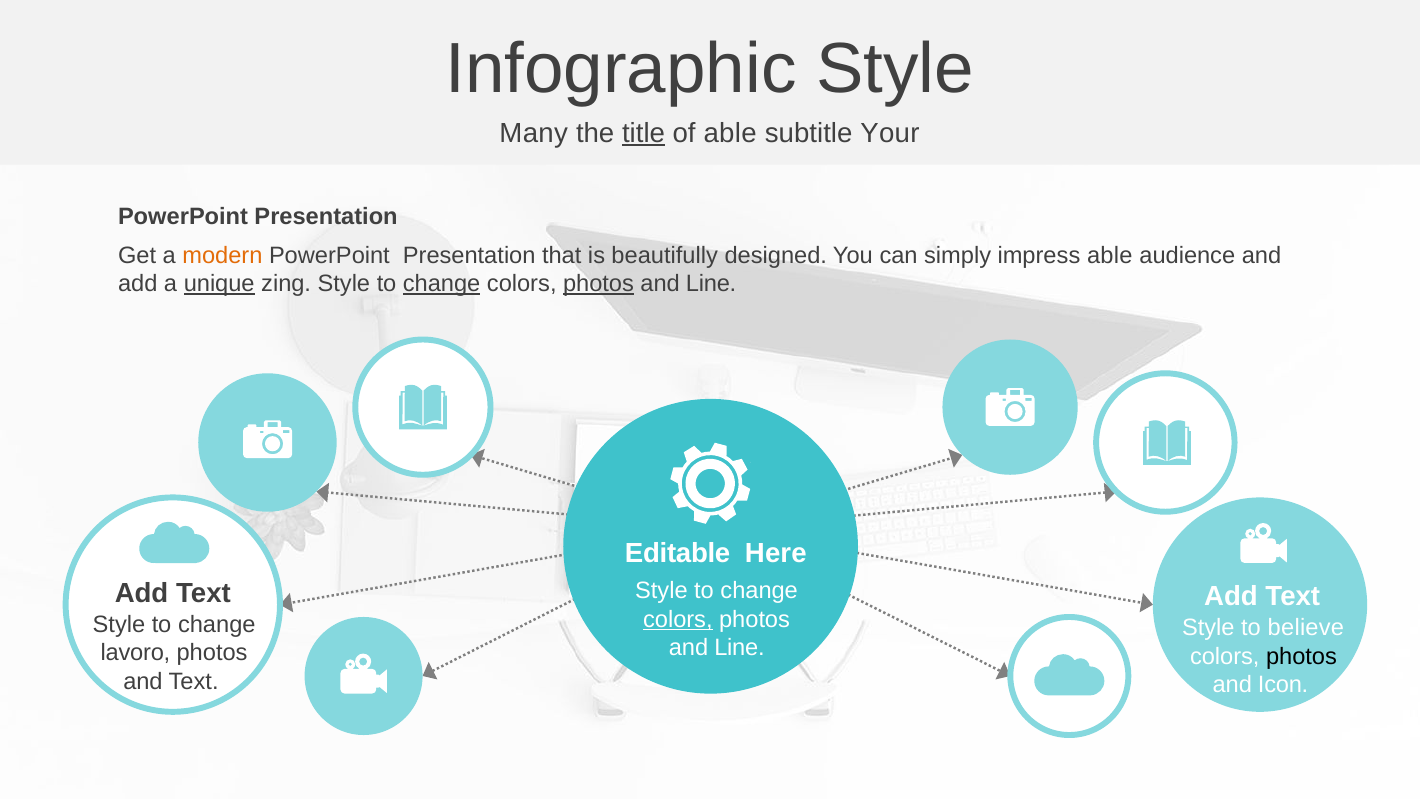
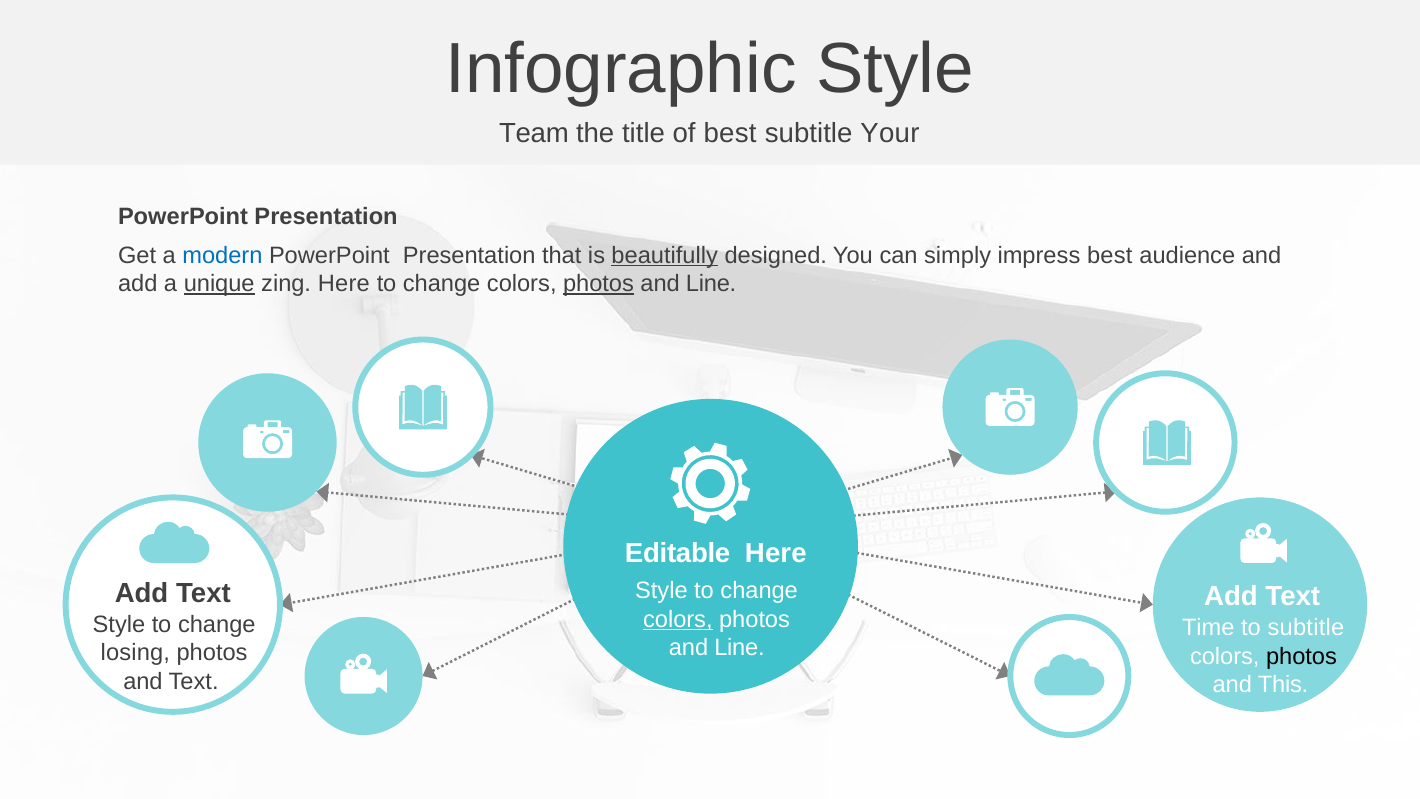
Many: Many -> Team (534, 133)
title underline: present -> none (644, 133)
of able: able -> best (730, 133)
modern colour: orange -> blue (222, 255)
beautifully underline: none -> present (665, 255)
impress able: able -> best (1110, 255)
zing Style: Style -> Here (344, 284)
change underline: present -> none (442, 284)
Style: Style -> Time (1208, 628)
to believe: believe -> subtitle (1306, 628)
lavoro: lavoro -> losing (135, 653)
Icon: Icon -> This (1283, 684)
